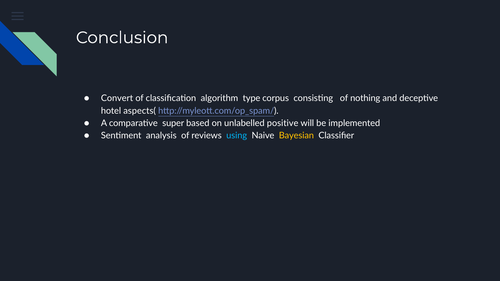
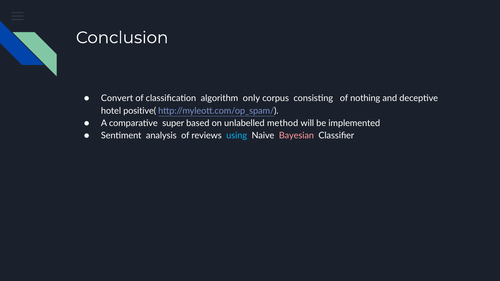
type: type -> only (251, 98)
aspects(: aspects( -> positive( (140, 111)
positive: positive -> method (283, 123)
Bayesian colour: yellow -> pink (296, 136)
